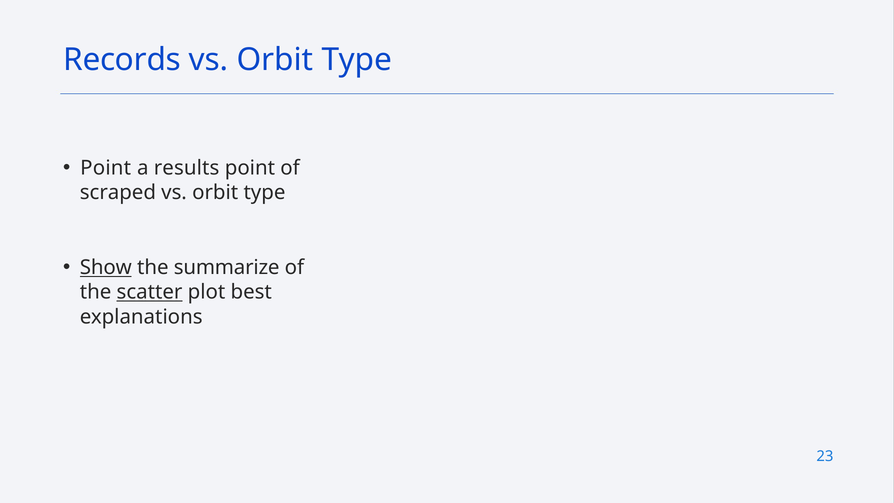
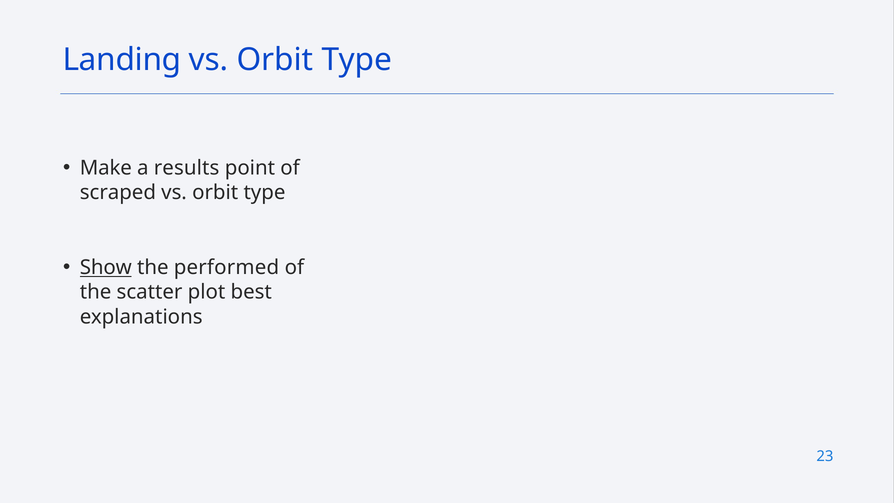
Records: Records -> Landing (122, 60)
Point: Point -> Make (106, 168)
summarize: summarize -> performed (226, 268)
scatter underline: present -> none (150, 292)
